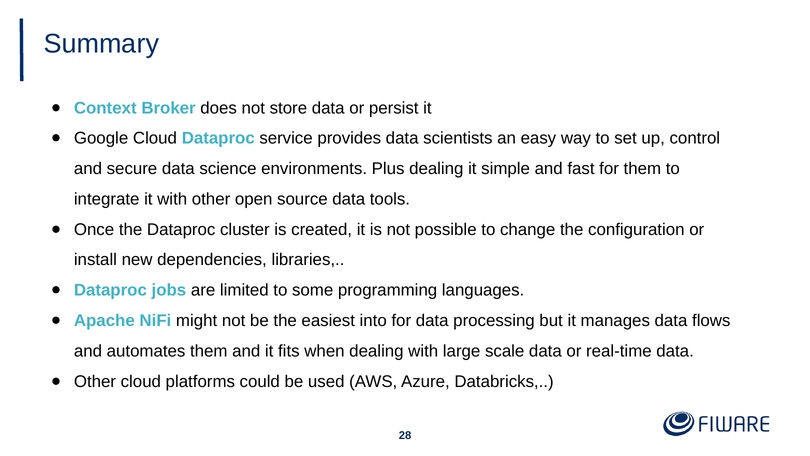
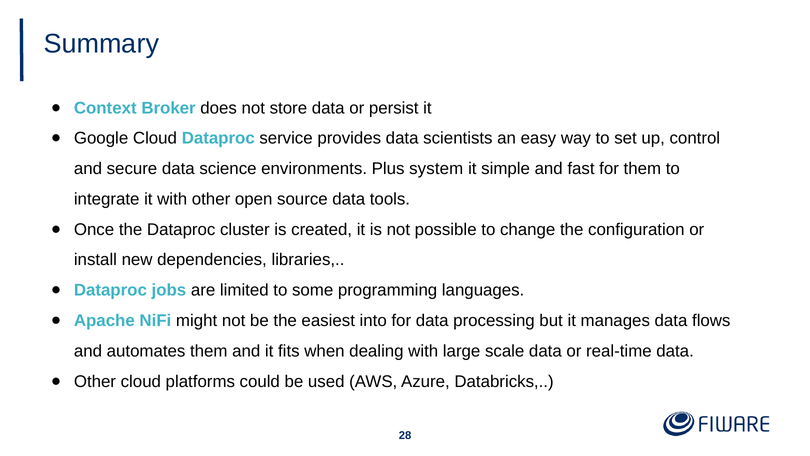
Plus dealing: dealing -> system (436, 169)
